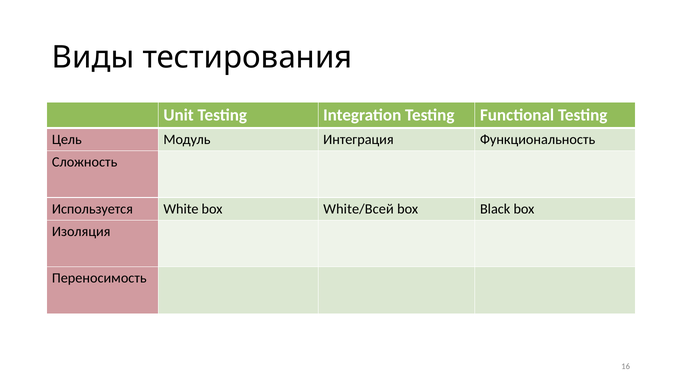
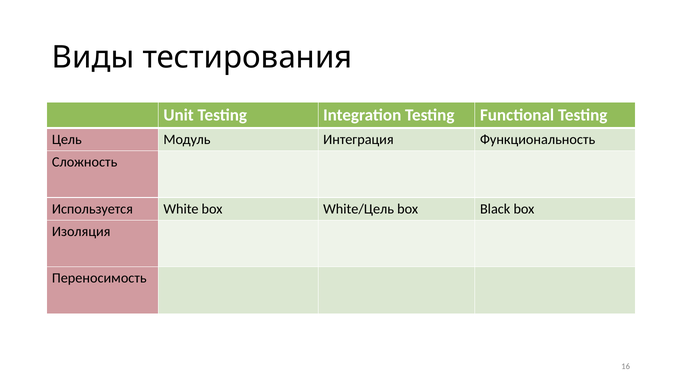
White/Всей: White/Всей -> White/Цель (359, 209)
